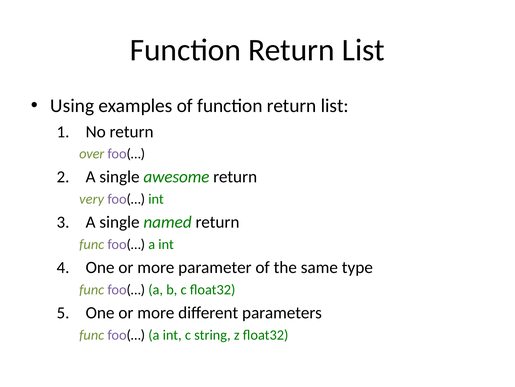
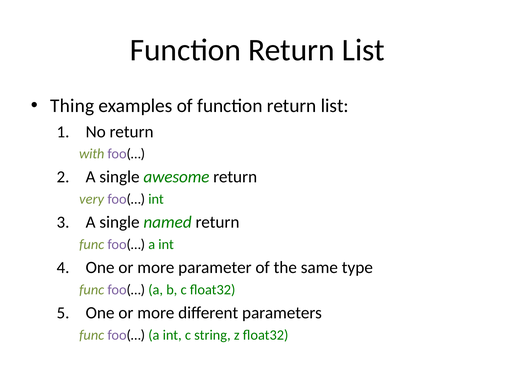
Using: Using -> Thing (72, 106)
over: over -> with (92, 154)
